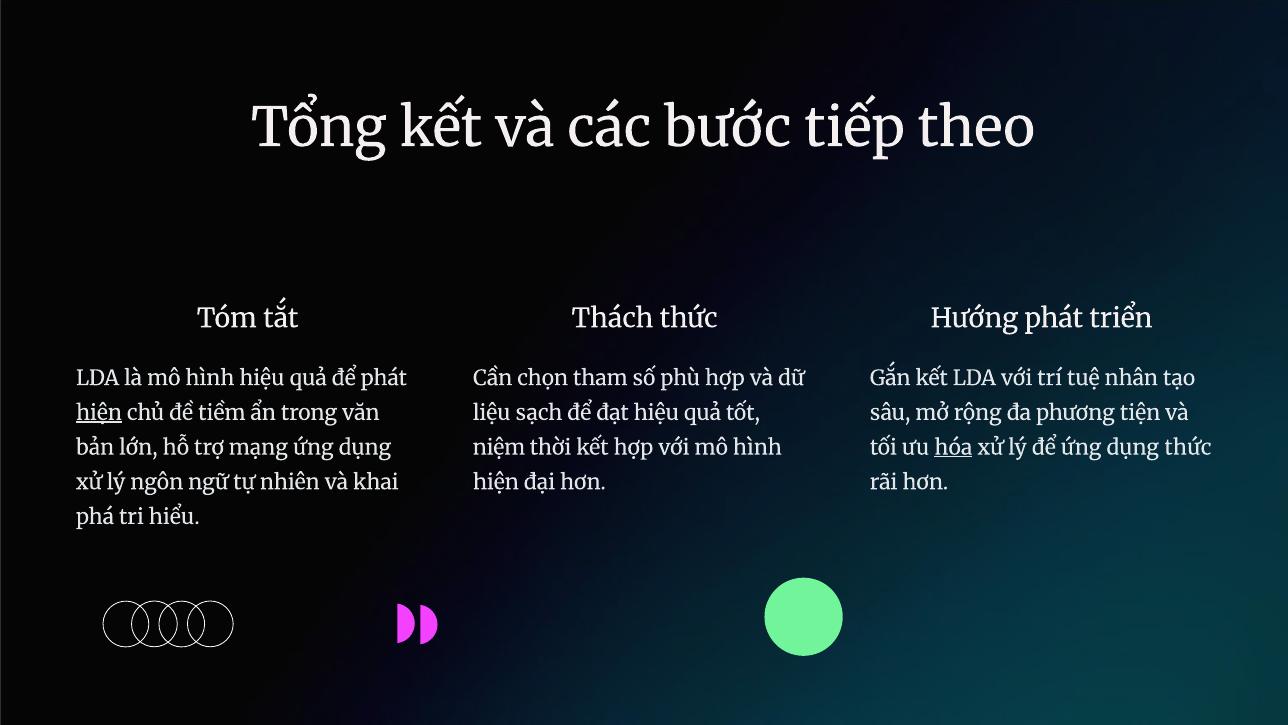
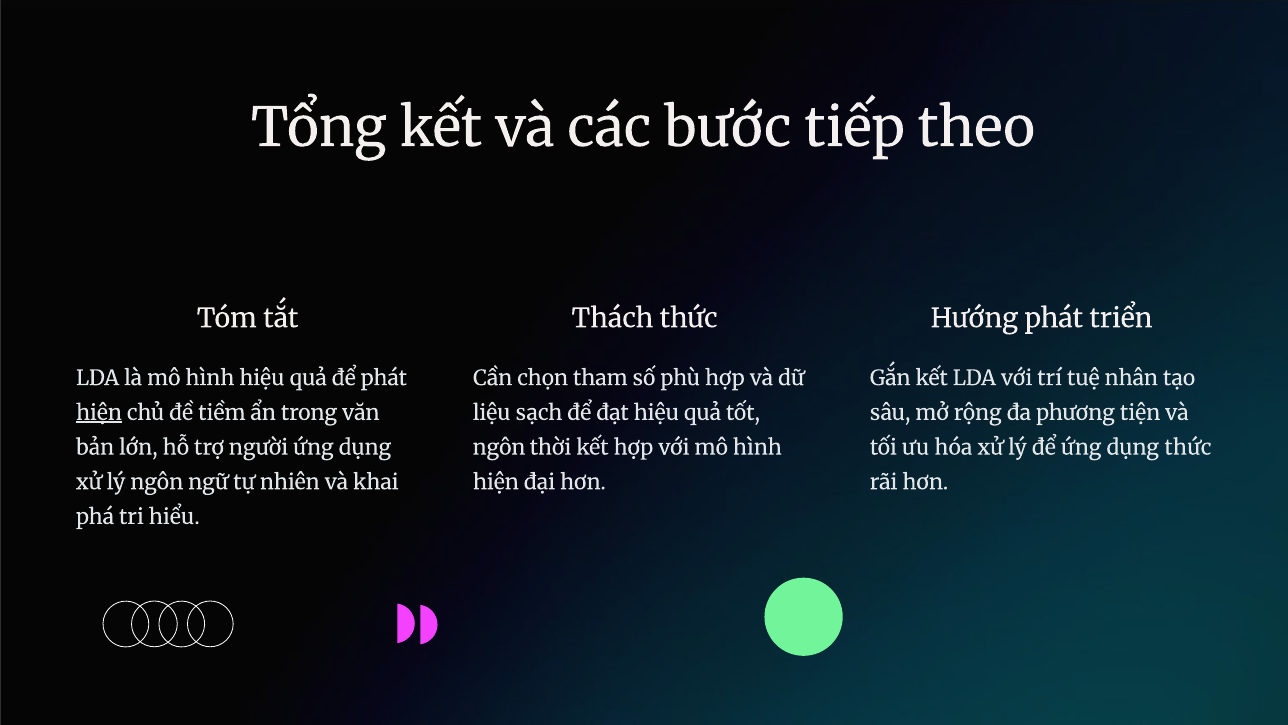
mạng: mạng -> người (258, 447)
niệm: niệm -> ngôn (499, 447)
hóa underline: present -> none (953, 447)
